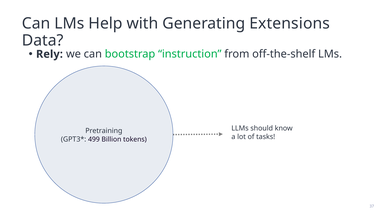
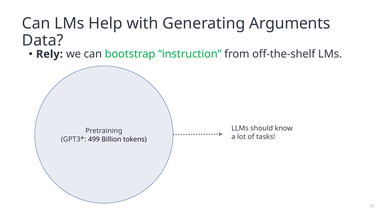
Extensions: Extensions -> Arguments (290, 23)
